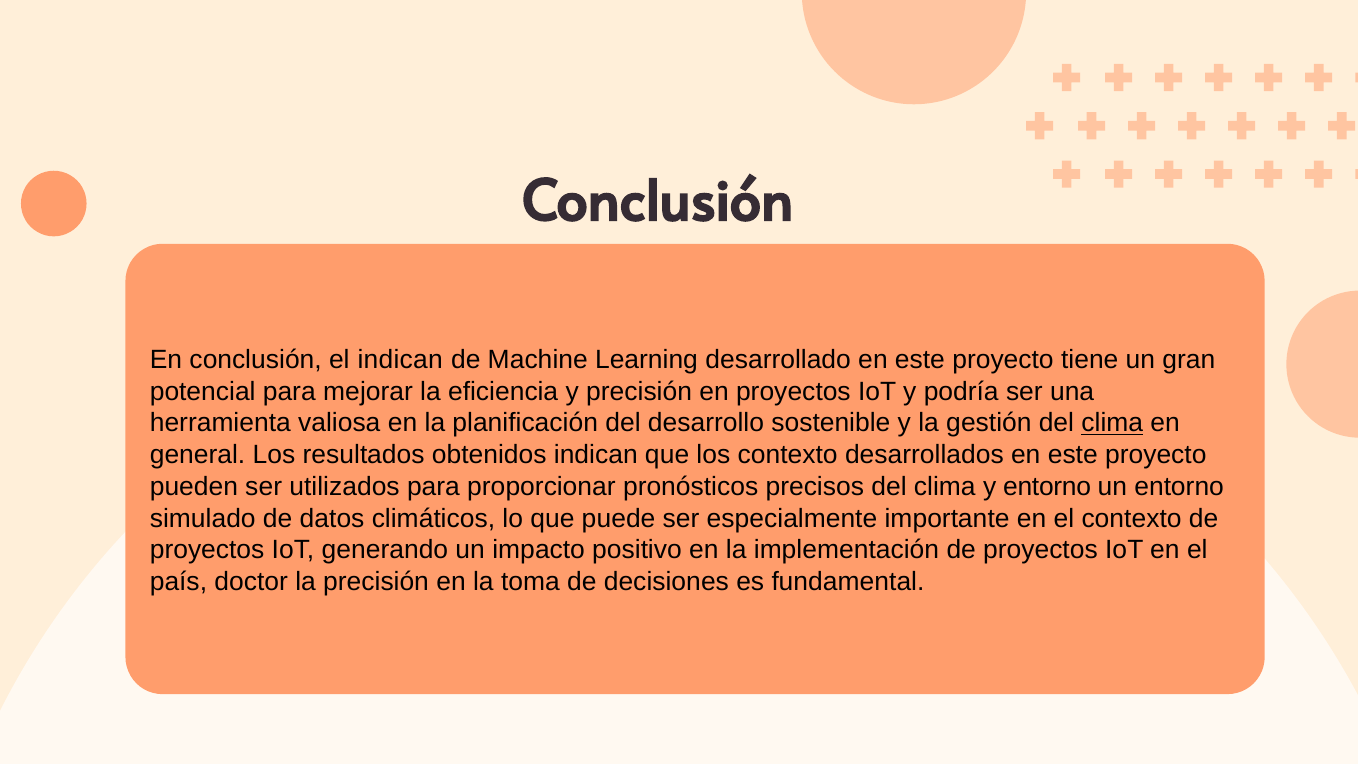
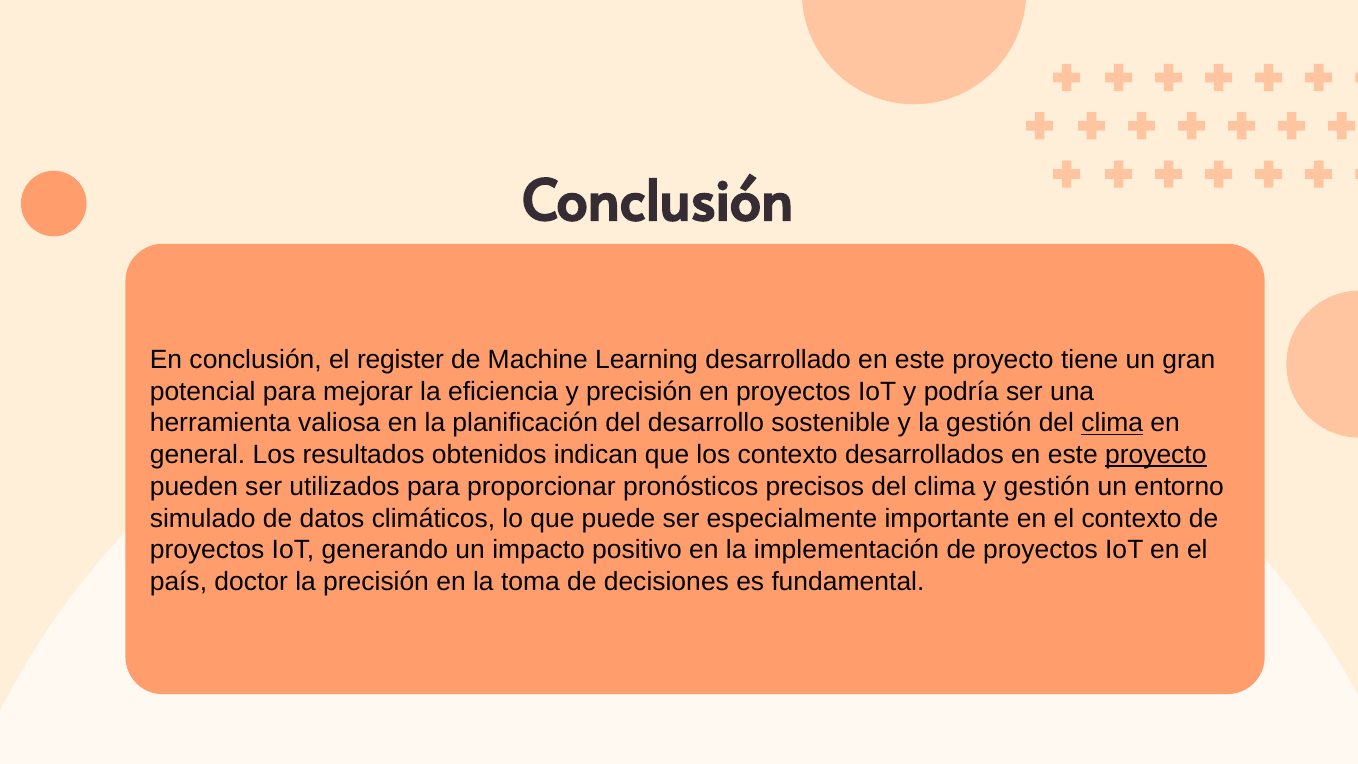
el indican: indican -> register (400, 360)
proyecto underline: none -> present (1156, 455)
y entorno: entorno -> gestión (1047, 487)
